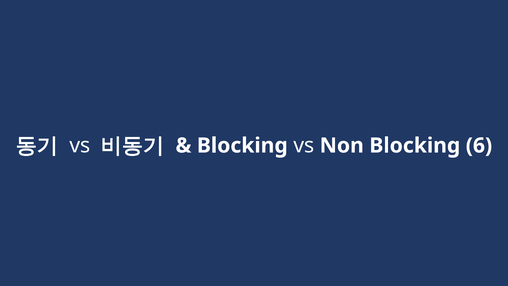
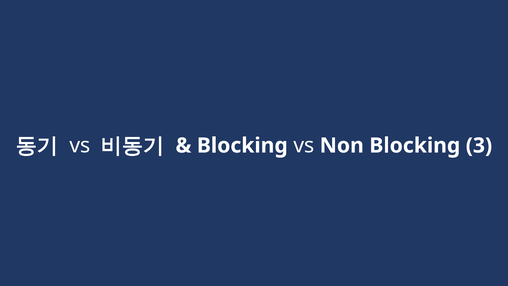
6: 6 -> 3 (479, 145)
